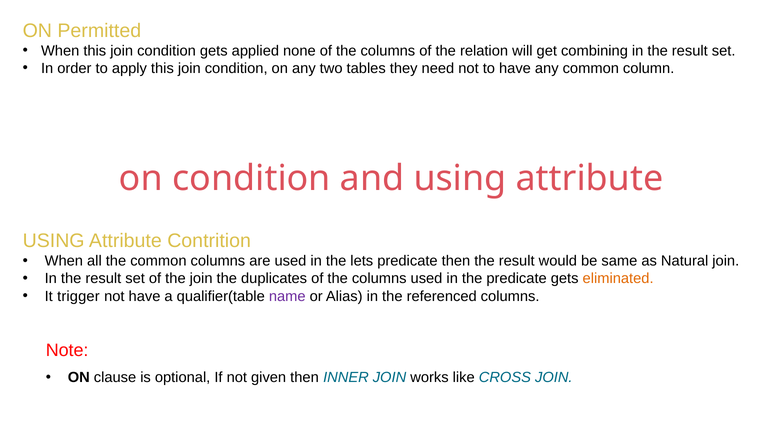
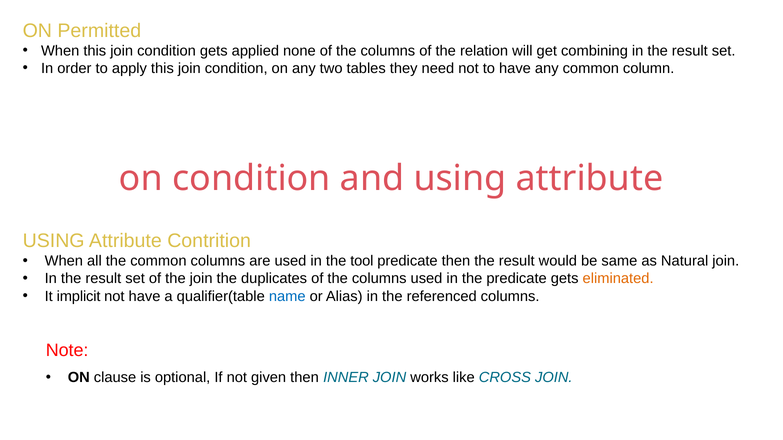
lets: lets -> tool (362, 261)
trigger: trigger -> implicit (79, 297)
name colour: purple -> blue (287, 297)
